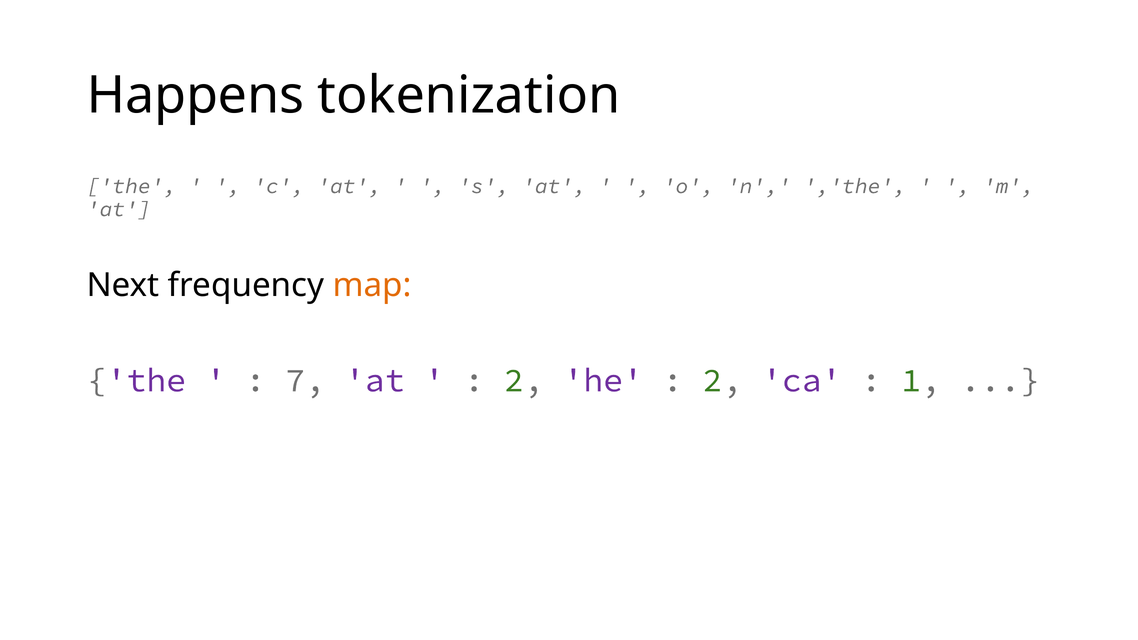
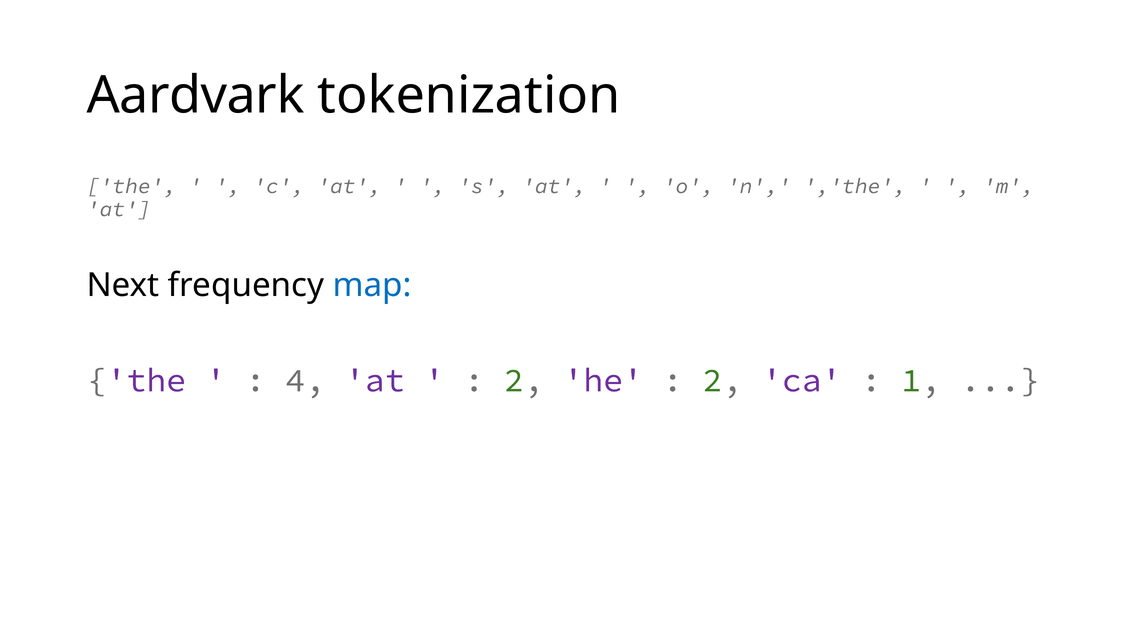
Happens: Happens -> Aardvark (196, 96)
map colour: orange -> blue (372, 285)
7: 7 -> 4 (305, 380)
